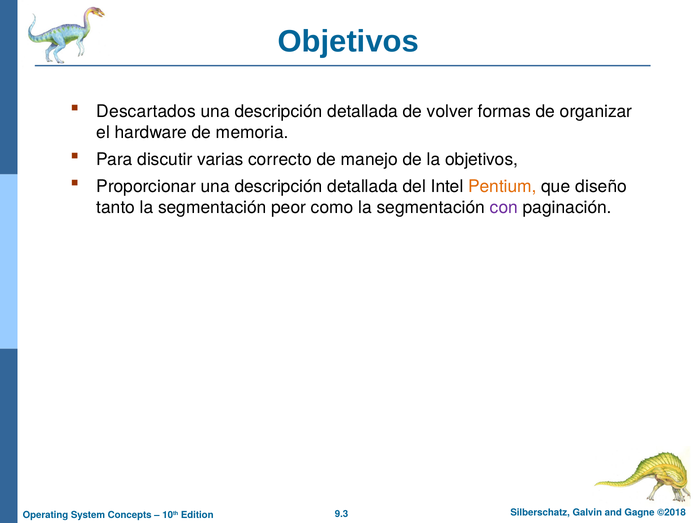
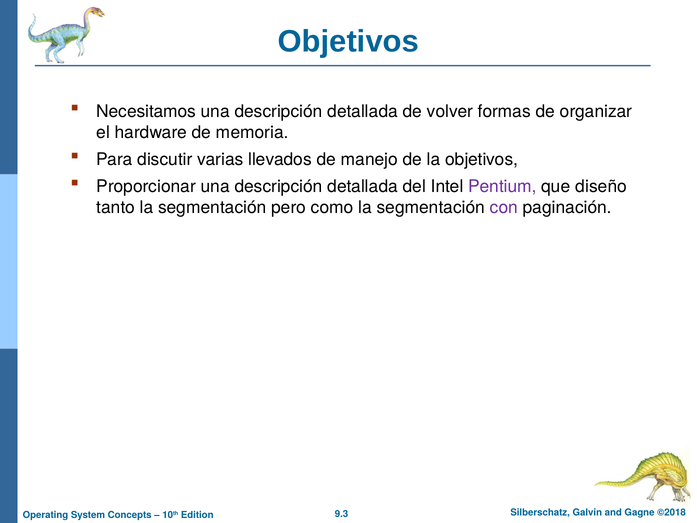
Descartados: Descartados -> Necesitamos (146, 111)
correcto: correcto -> llevados (280, 159)
Pentium colour: orange -> purple (502, 186)
peor: peor -> pero (289, 207)
